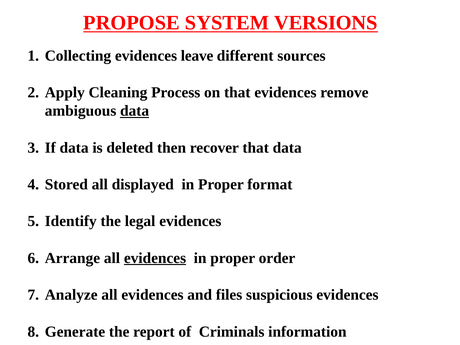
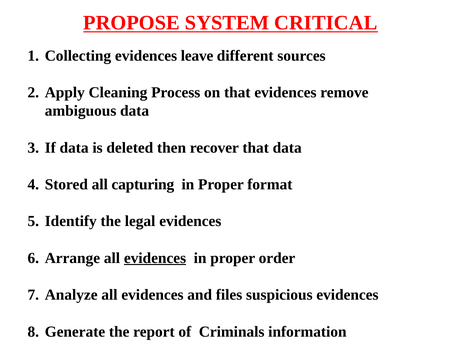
VERSIONS: VERSIONS -> CRITICAL (326, 23)
data underline: present -> none (135, 111)
displayed: displayed -> capturing (143, 184)
